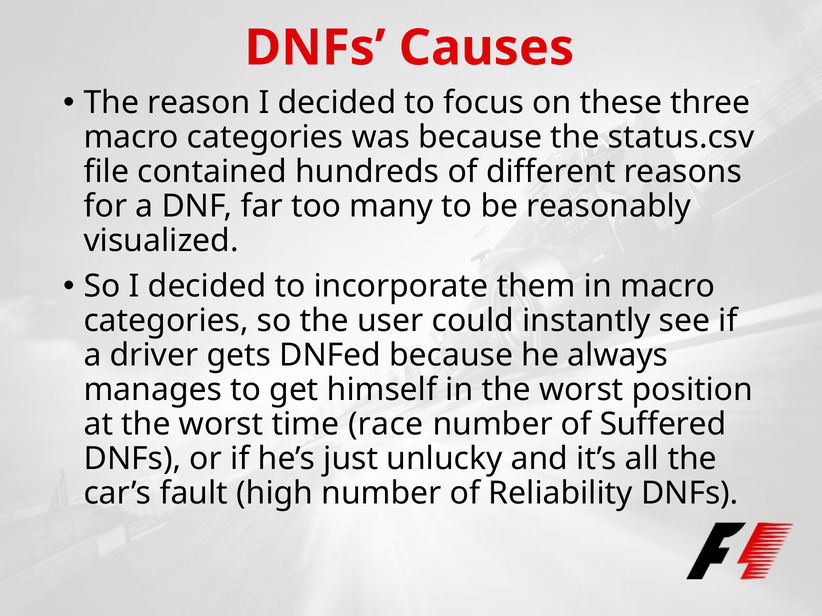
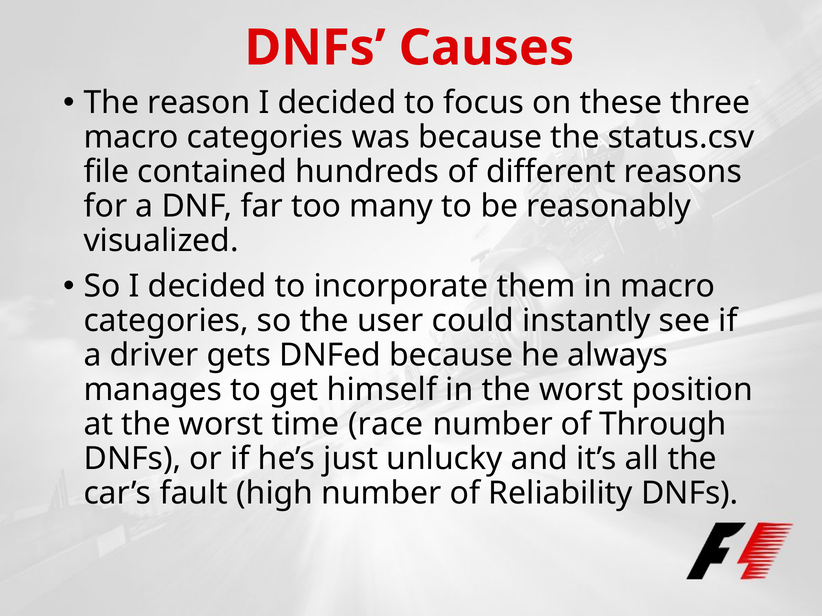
Suffered: Suffered -> Through (663, 424)
